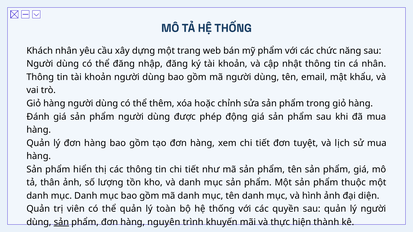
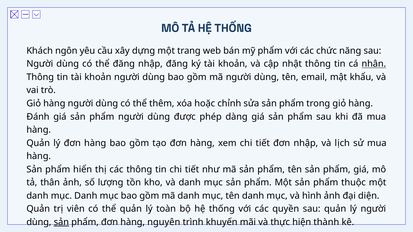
Khách nhân: nhân -> ngôn (66, 51)
nhân underline: none -> present (374, 64)
động: động -> dàng (237, 117)
đơn tuyệt: tuyệt -> nhập (306, 143)
